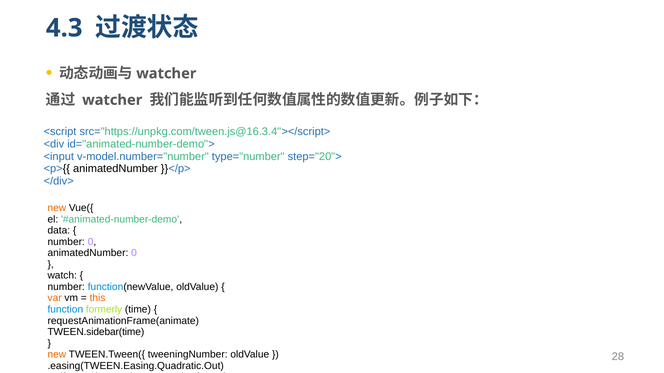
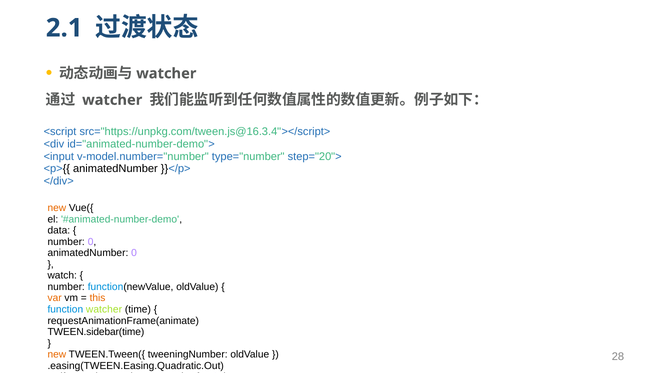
4.3: 4.3 -> 2.1 (64, 28)
function formerly: formerly -> watcher (104, 310)
